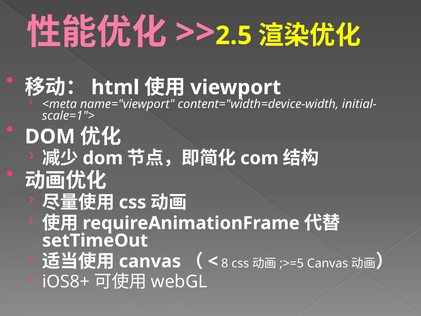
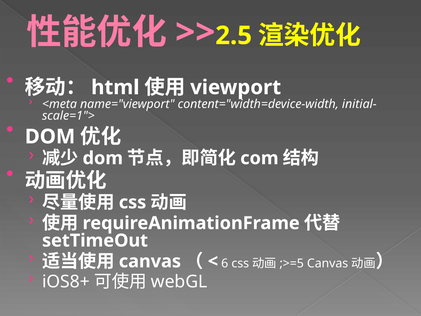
8: 8 -> 6 (225, 263)
